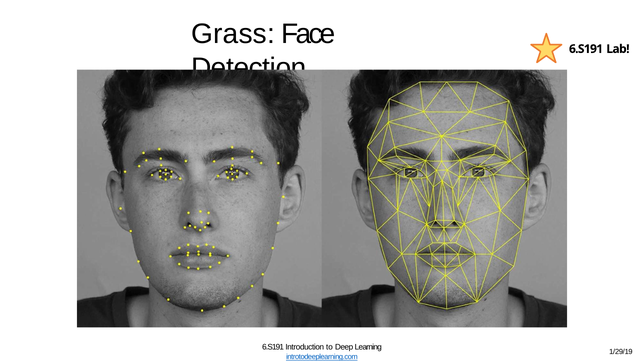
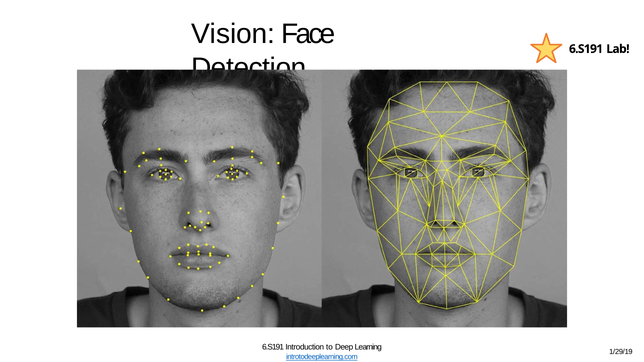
Grass: Grass -> Vision (233, 34)
